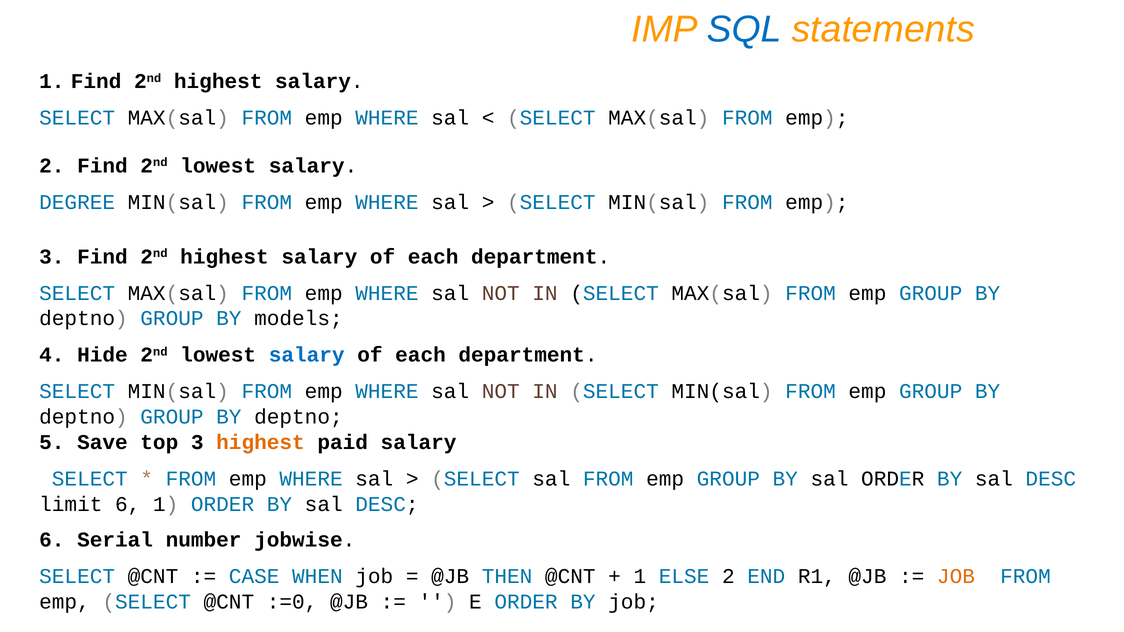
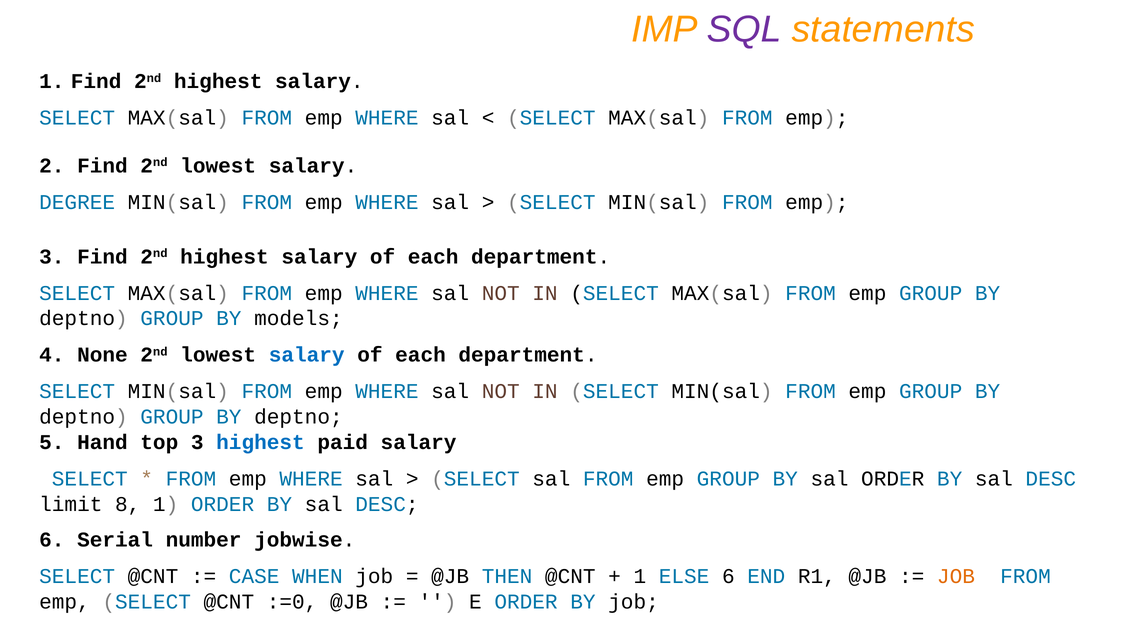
SQL colour: blue -> purple (744, 29)
Hide: Hide -> None (102, 355)
Save: Save -> Hand (102, 443)
highest colour: orange -> blue (260, 443)
limit 6: 6 -> 8 (128, 504)
ELSE 2: 2 -> 6 (728, 577)
